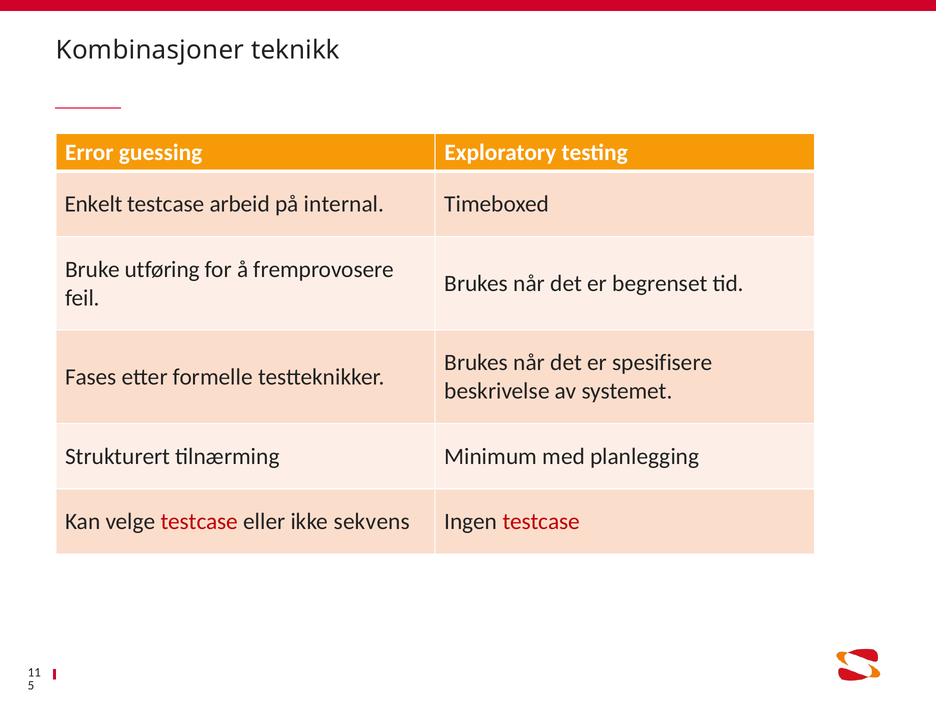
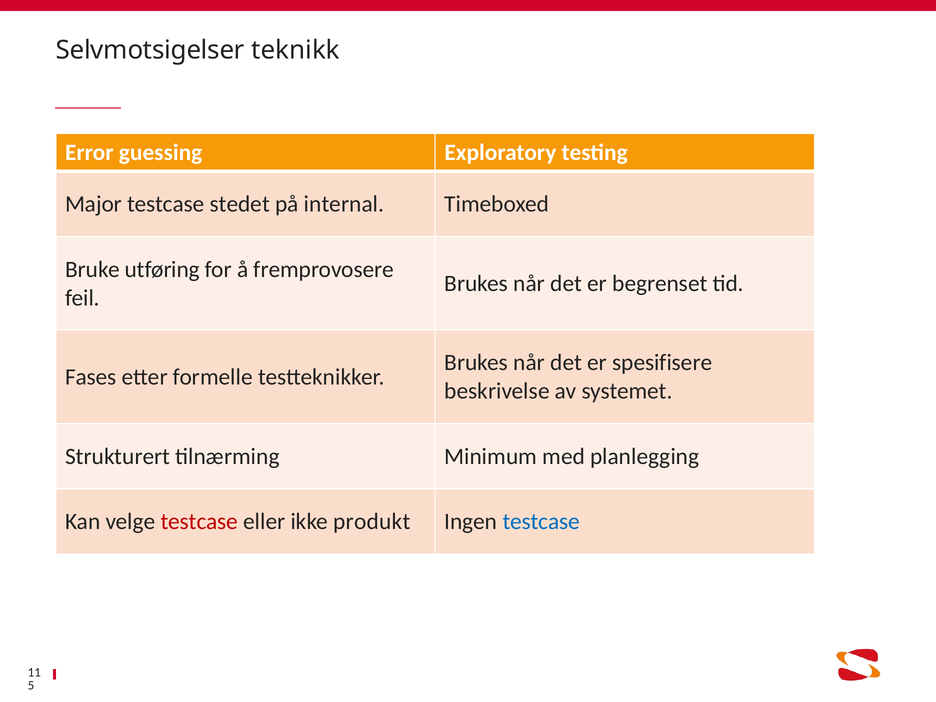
Kombinasjoner: Kombinasjoner -> Selvmotsigelser (150, 50)
Enkelt: Enkelt -> Major (94, 204)
arbeid: arbeid -> stedet (240, 204)
sekvens: sekvens -> produkt (372, 522)
testcase colour: red -> blue (541, 522)
